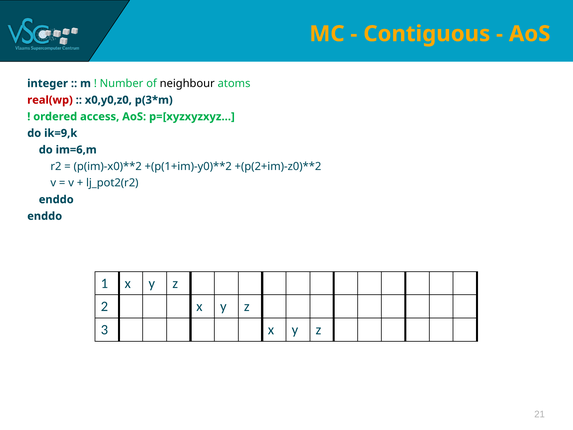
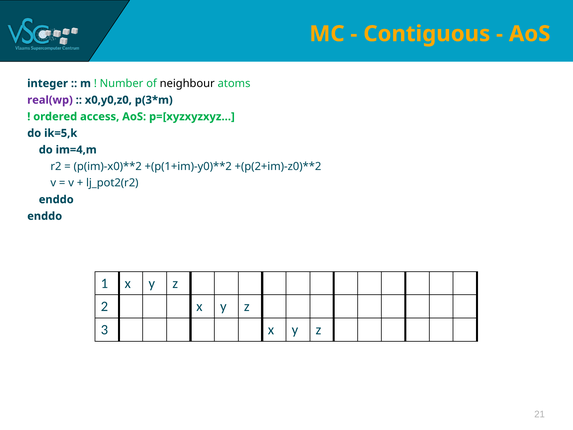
real(wp colour: red -> purple (50, 100)
ik=9,k: ik=9,k -> ik=5,k (61, 133)
im=6,m: im=6,m -> im=4,m (76, 150)
